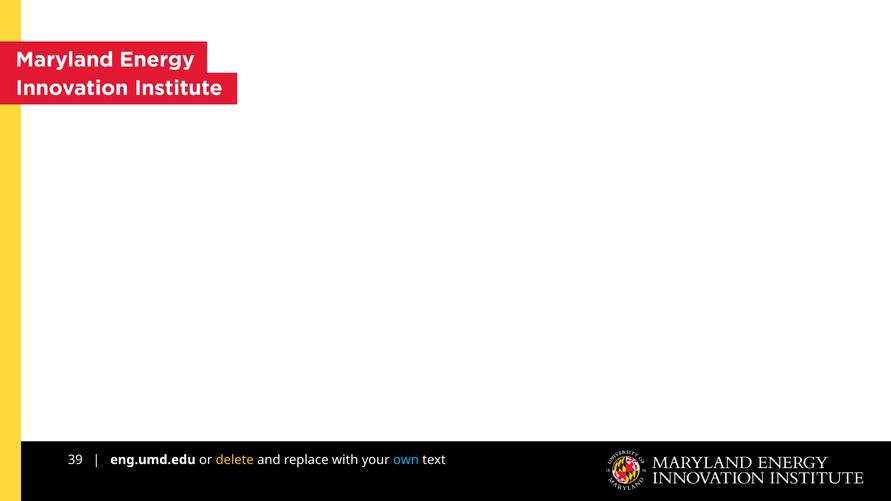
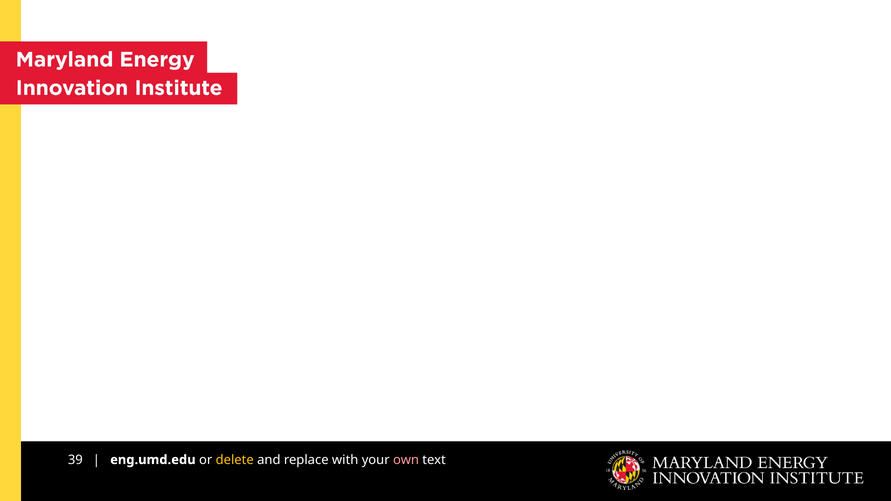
own colour: light blue -> pink (406, 460)
